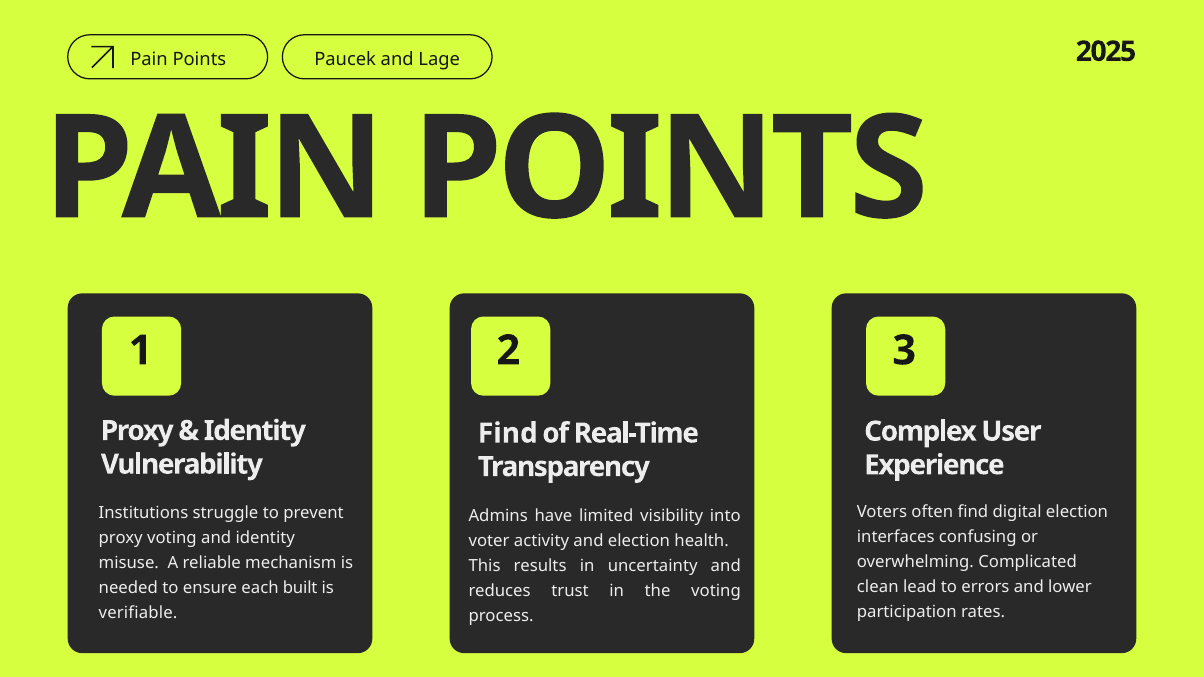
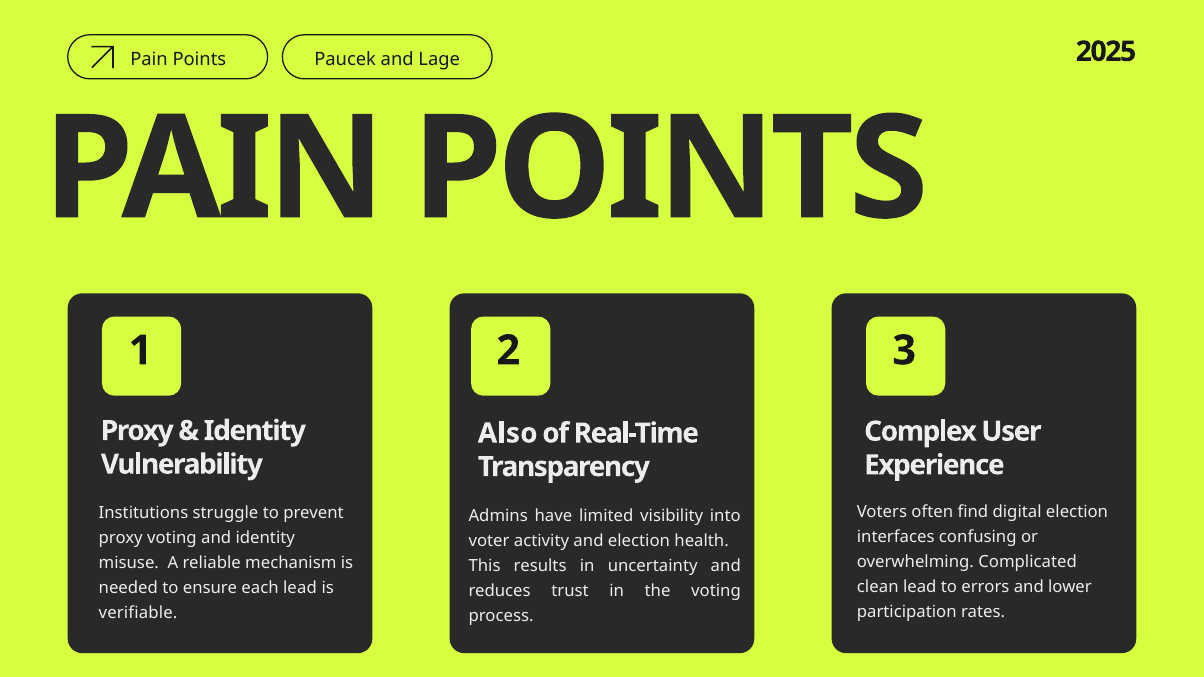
Find: Find -> Also (508, 433)
each built: built -> lead (300, 588)
